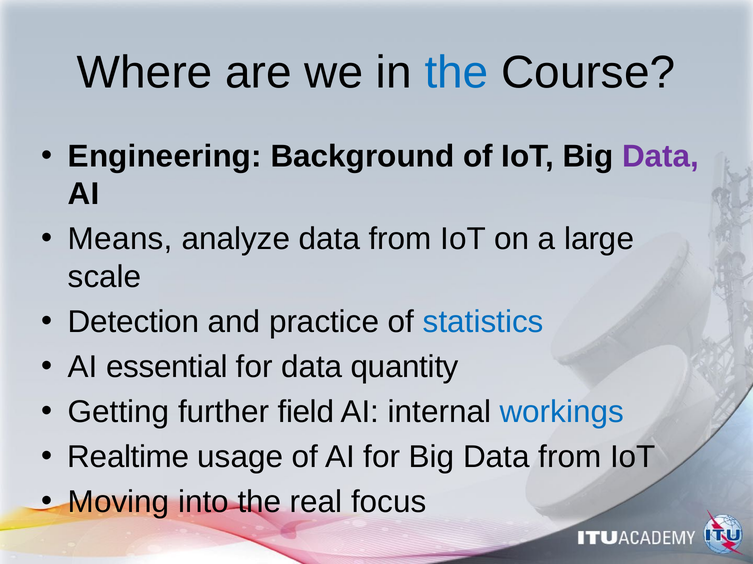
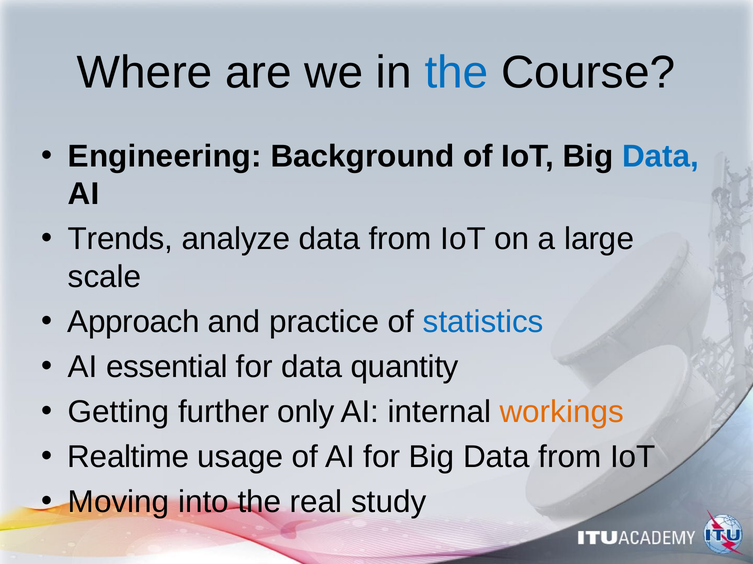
Data colour: purple -> blue (661, 157)
Means: Means -> Trends (121, 239)
Detection: Detection -> Approach (134, 322)
field: field -> only (306, 412)
workings colour: blue -> orange (562, 412)
focus: focus -> study (389, 503)
